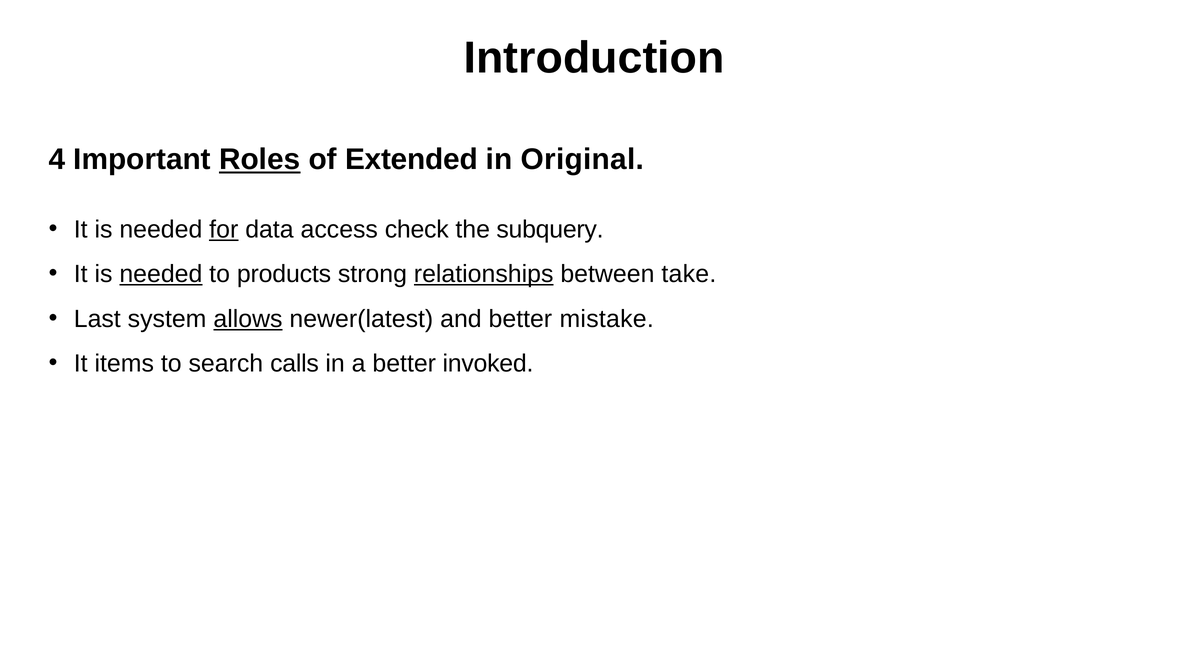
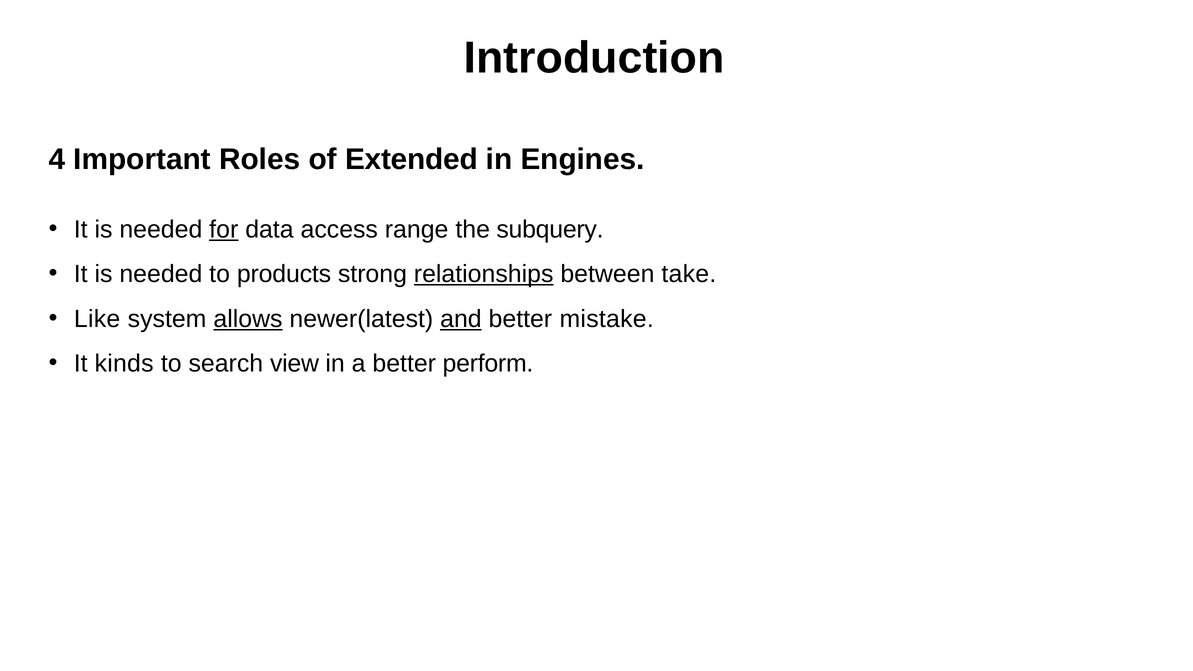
Roles underline: present -> none (260, 160)
Original: Original -> Engines (582, 160)
check: check -> range (417, 229)
needed underline: present -> none (161, 274)
Last: Last -> Like (97, 319)
and underline: none -> present (461, 319)
items: items -> kinds (124, 364)
calls: calls -> view (295, 364)
invoked: invoked -> perform (488, 364)
